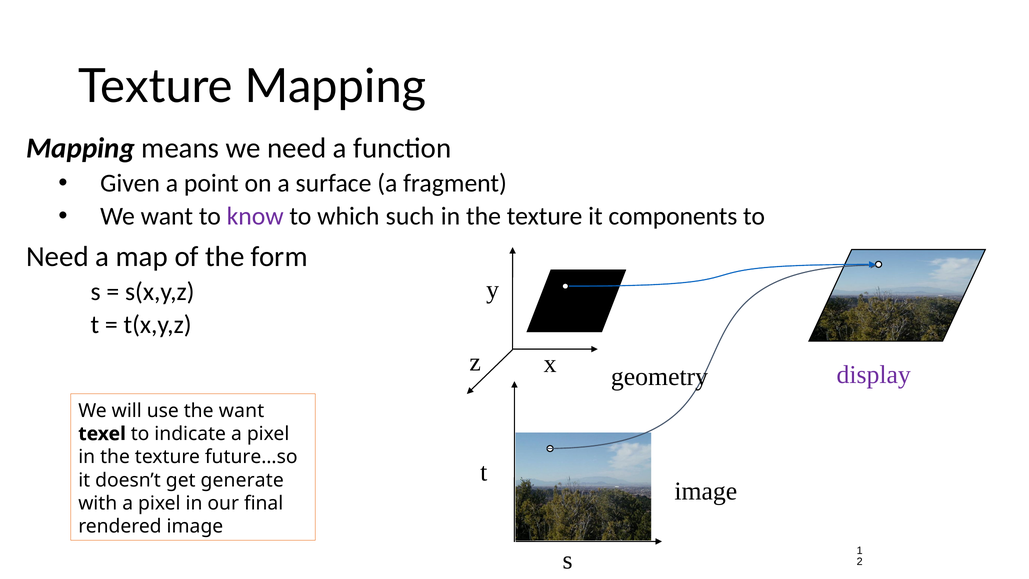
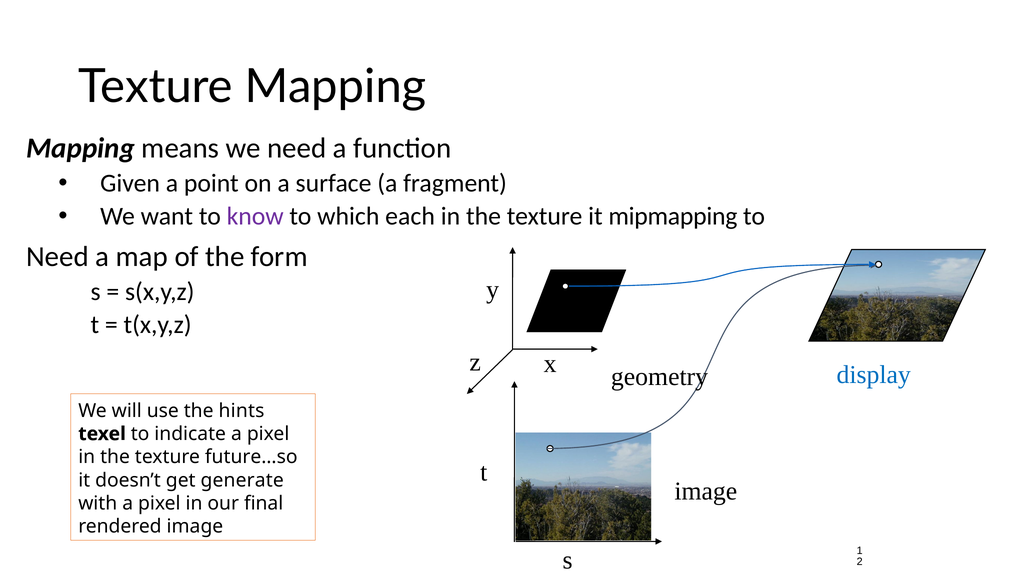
such: such -> each (410, 216)
components: components -> mipmapping (673, 216)
display colour: purple -> blue (874, 374)
the want: want -> hints (242, 411)
